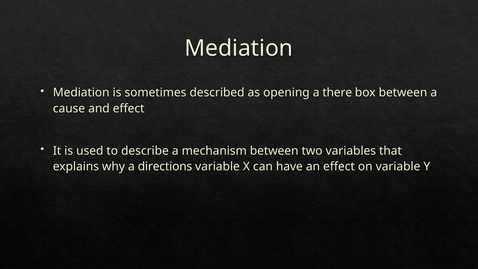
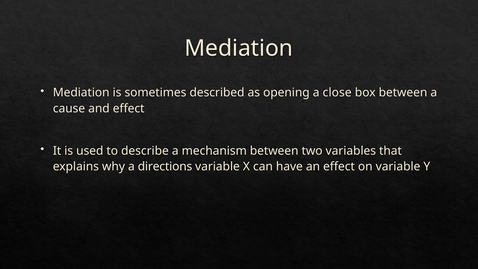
there: there -> close (337, 93)
